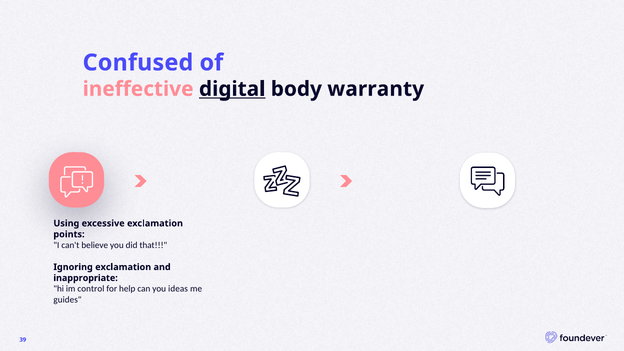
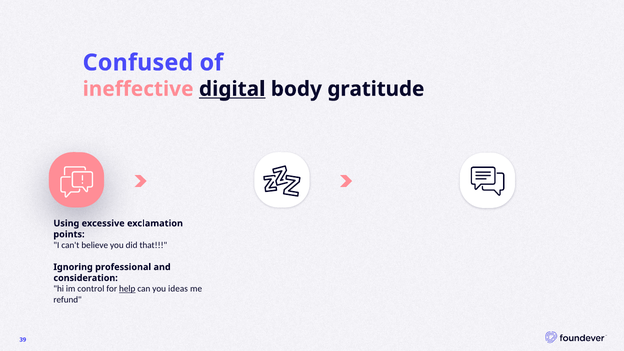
warranty: warranty -> gratitude (376, 89)
Ignoring exclamation: exclamation -> professional (123, 267)
inappropriate: inappropriate -> consideration (86, 278)
help underline: none -> present (127, 289)
guides: guides -> refund (68, 300)
